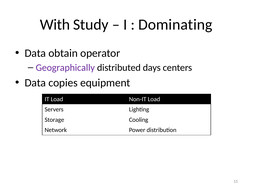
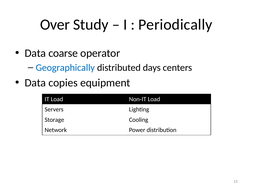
With: With -> Over (55, 24)
Dominating: Dominating -> Periodically (175, 24)
obtain: obtain -> coarse (63, 53)
Geographically colour: purple -> blue (65, 68)
